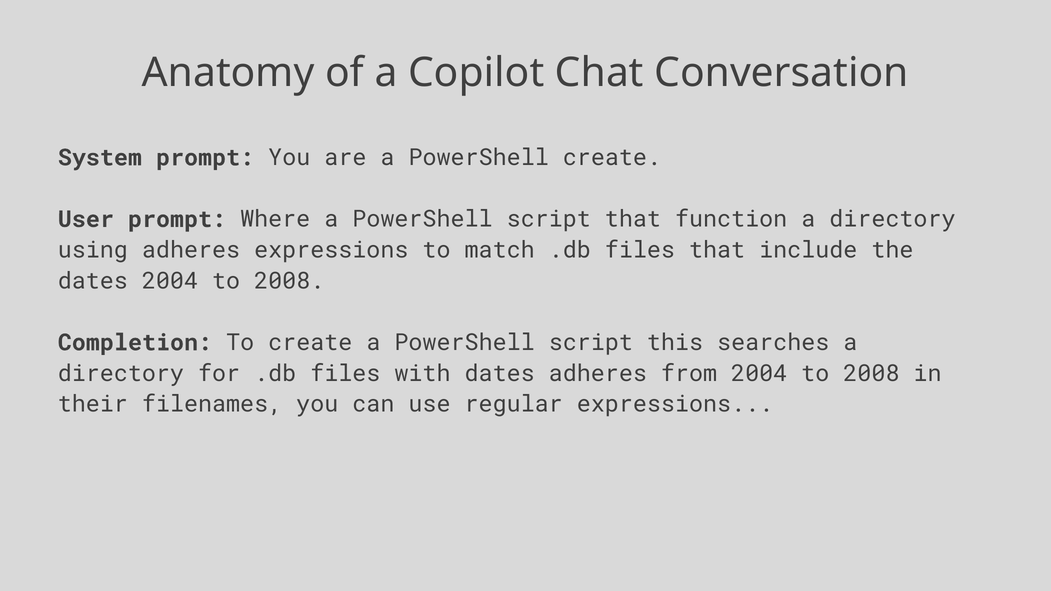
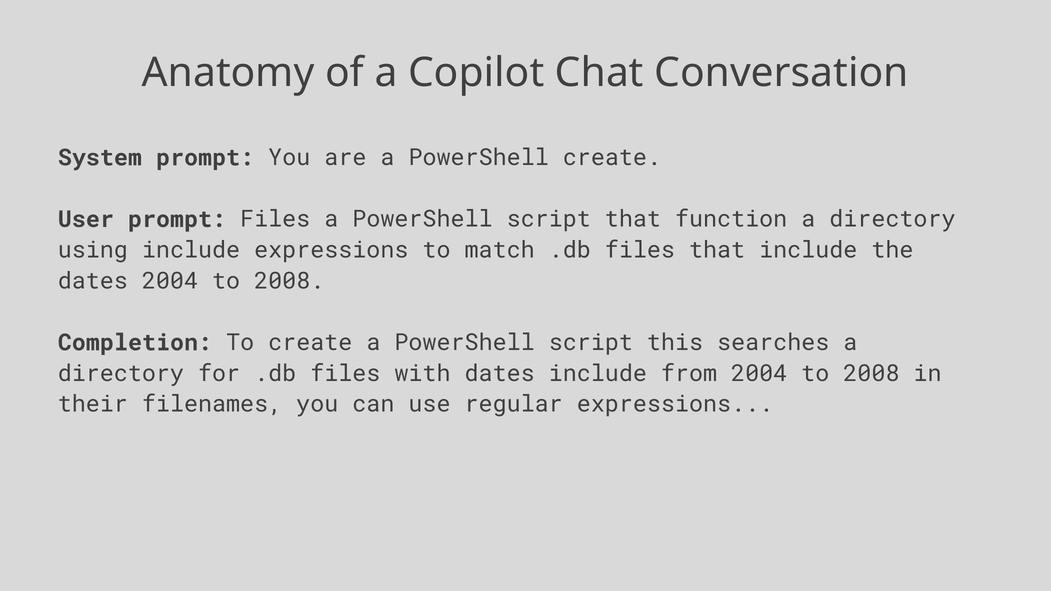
prompt Where: Where -> Files (275, 219)
using adheres: adheres -> include (191, 250)
dates adheres: adheres -> include (598, 373)
